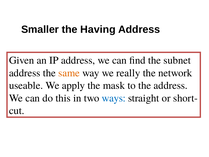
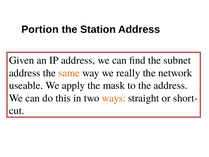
Smaller: Smaller -> Portion (40, 29)
Having: Having -> Station (98, 29)
ways colour: blue -> orange (114, 98)
